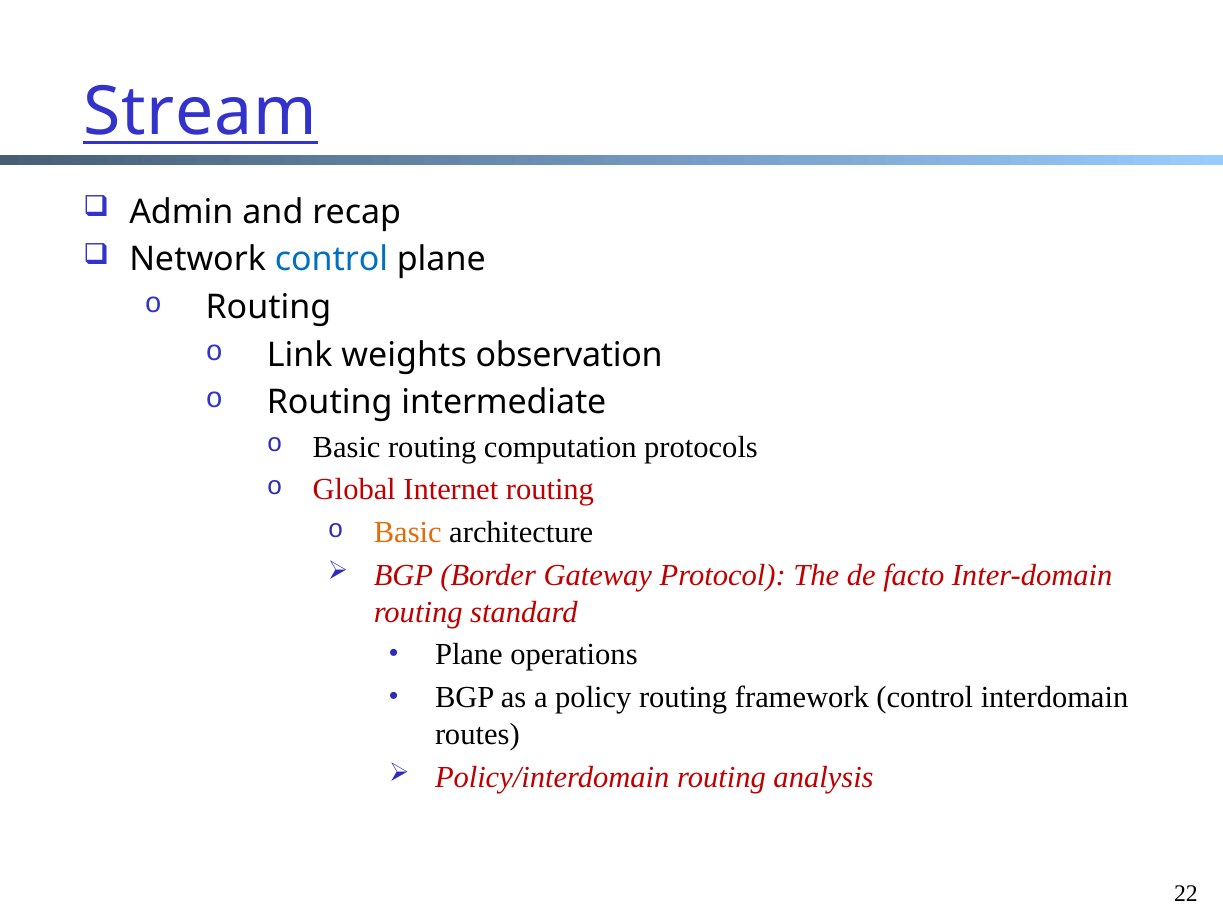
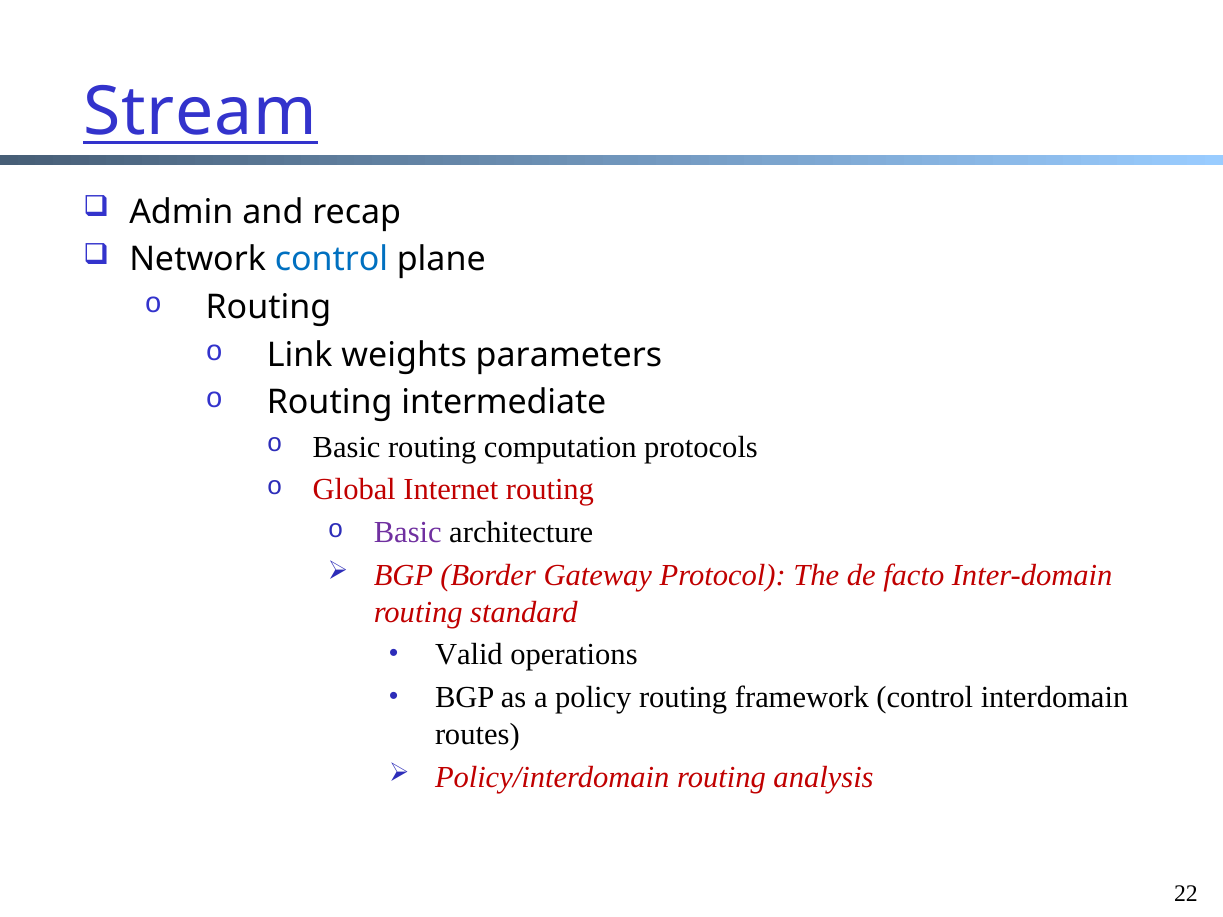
observation: observation -> parameters (569, 355)
Basic colour: orange -> purple (408, 533)
Plane: Plane -> Valid (469, 655)
